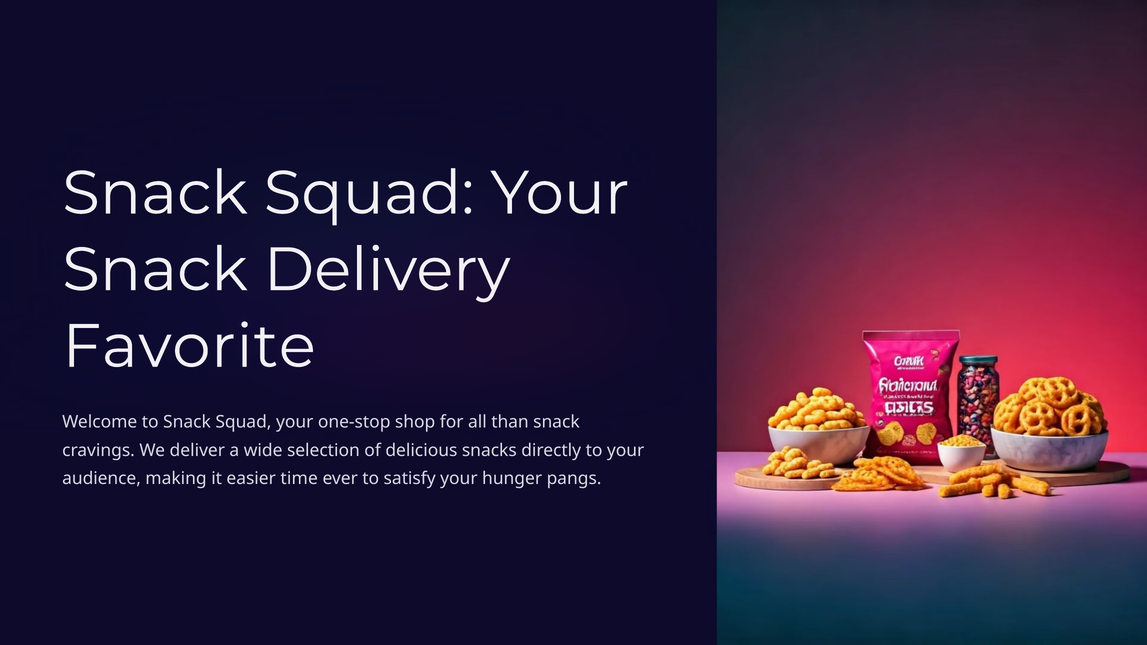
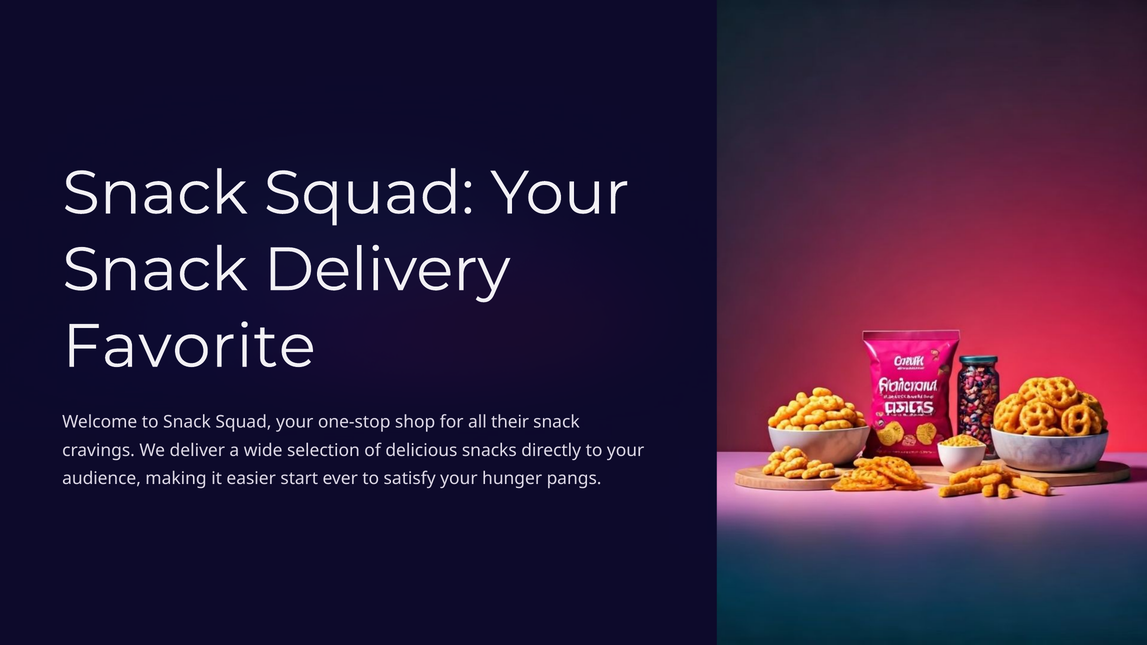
than: than -> their (510, 422)
time: time -> start (299, 479)
